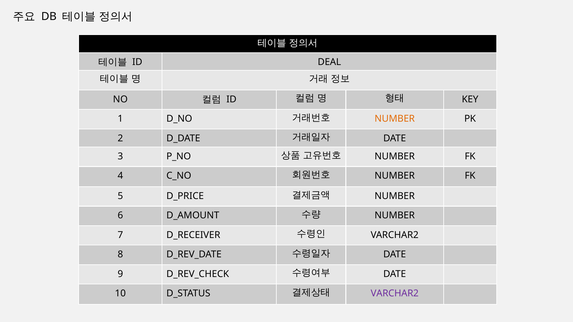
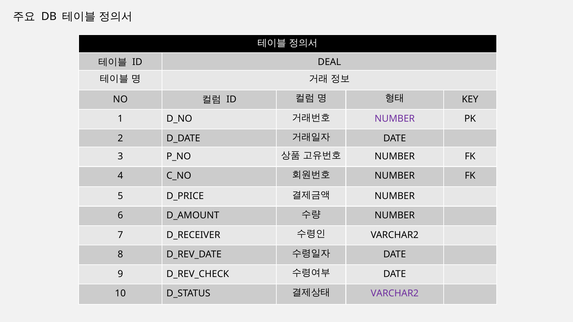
NUMBER colour: orange -> purple (395, 119)
